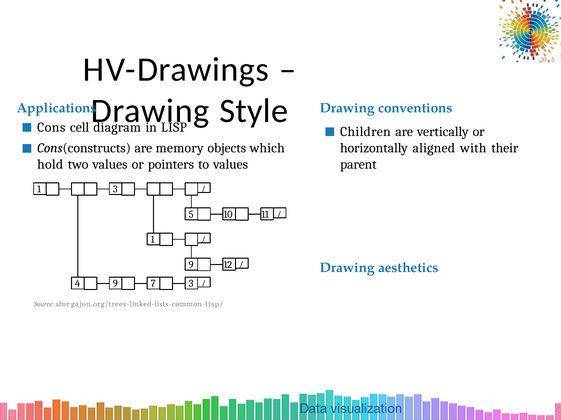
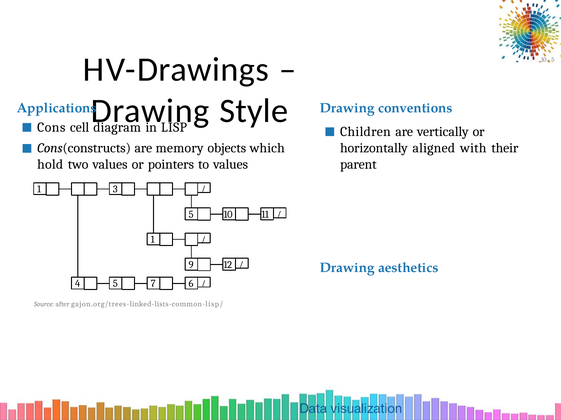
4 9: 9 -> 5 (115, 284)
7 3: 3 -> 6 (191, 284)
